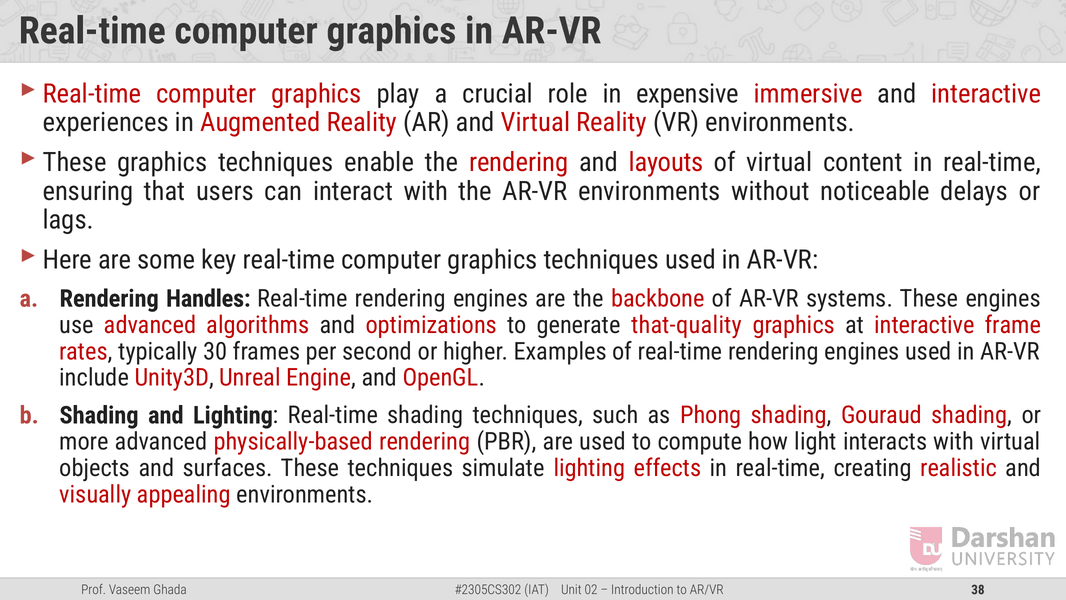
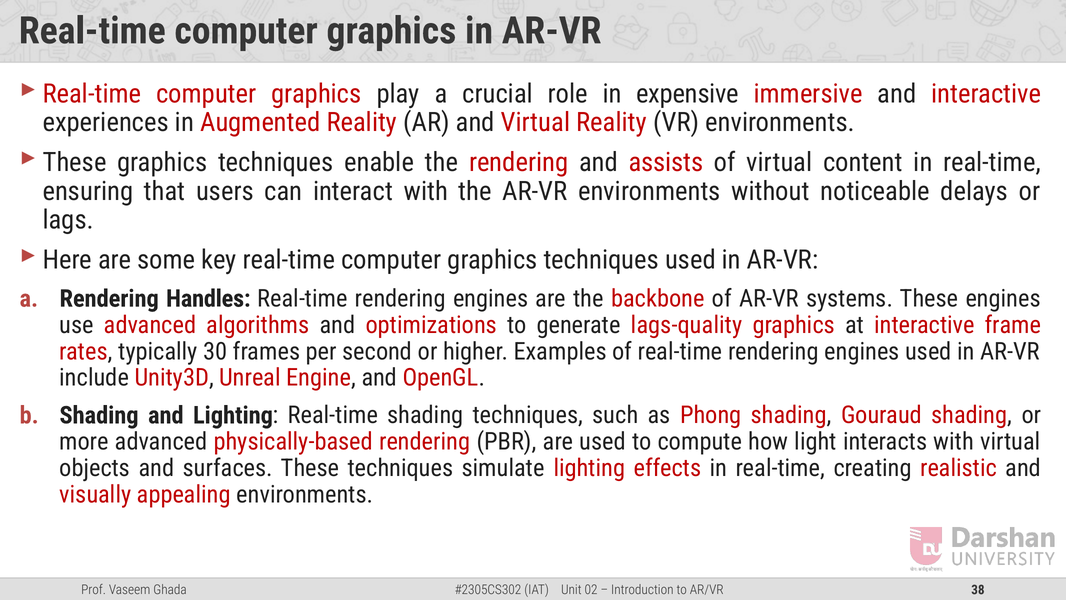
layouts: layouts -> assists (666, 162)
that-quality: that-quality -> lags-quality (687, 325)
